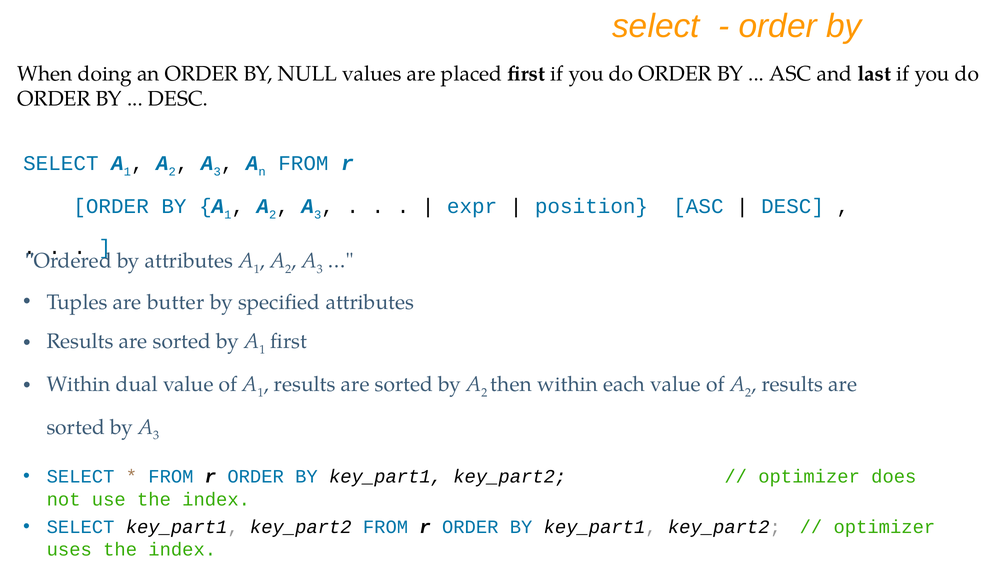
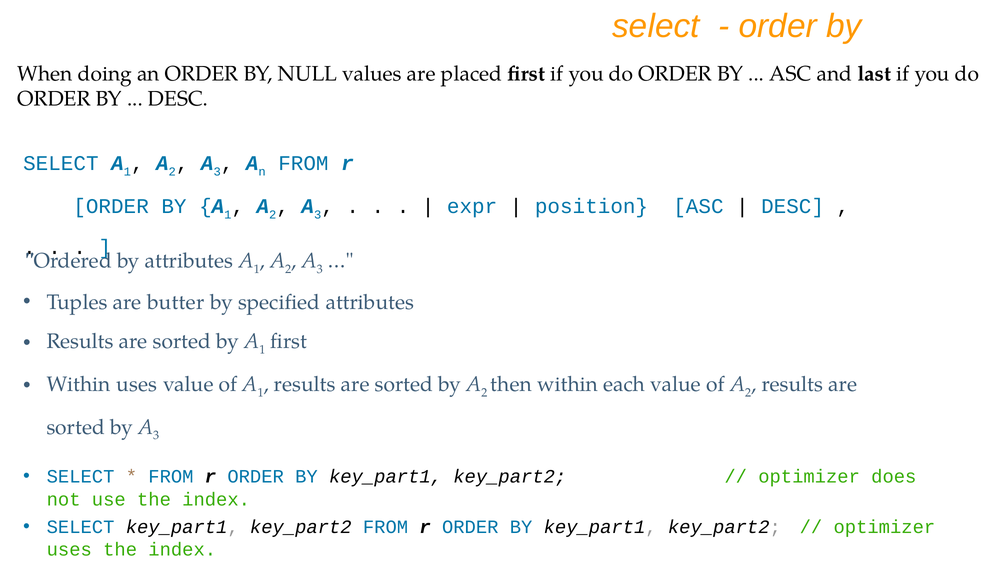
Within dual: dual -> uses (137, 384)
